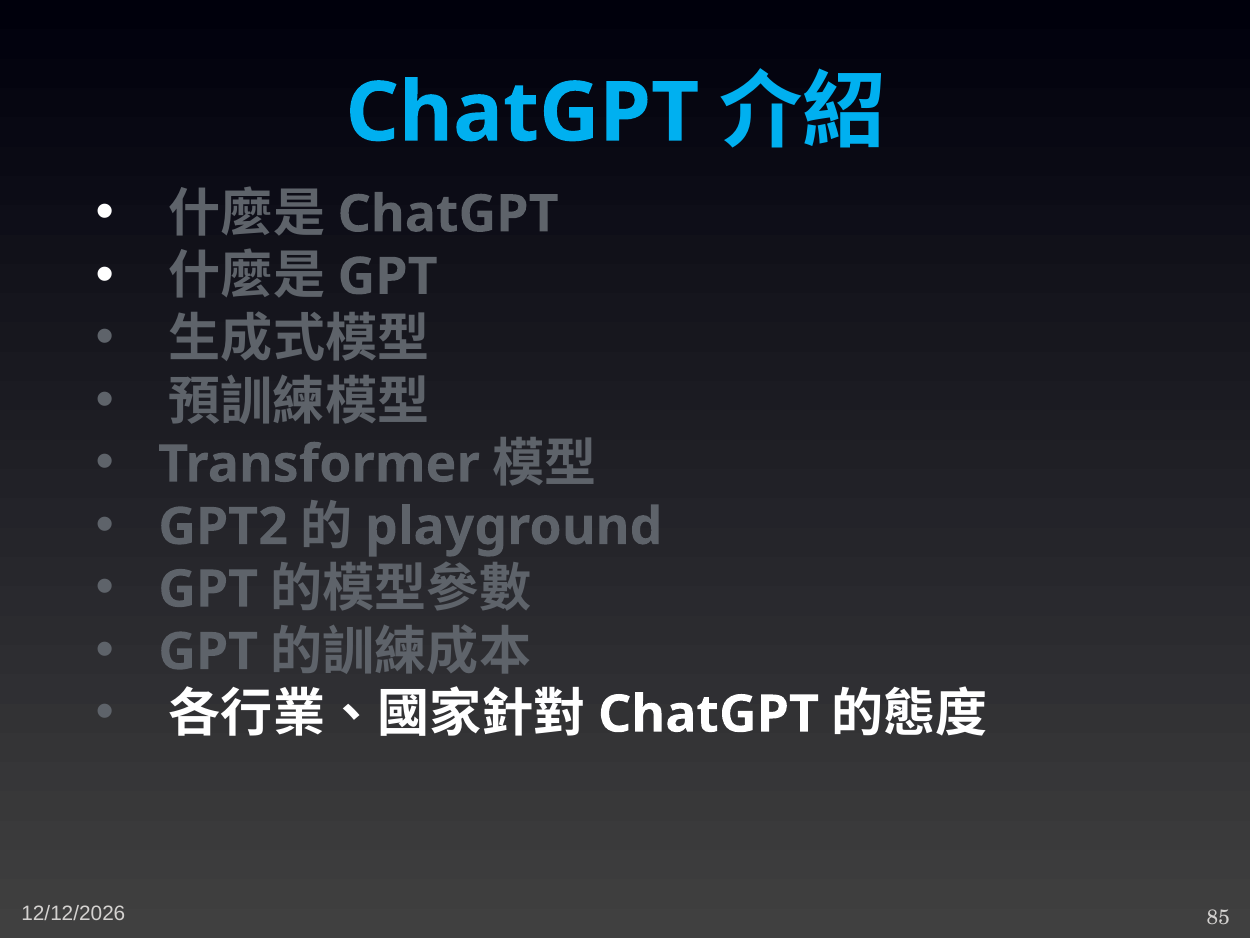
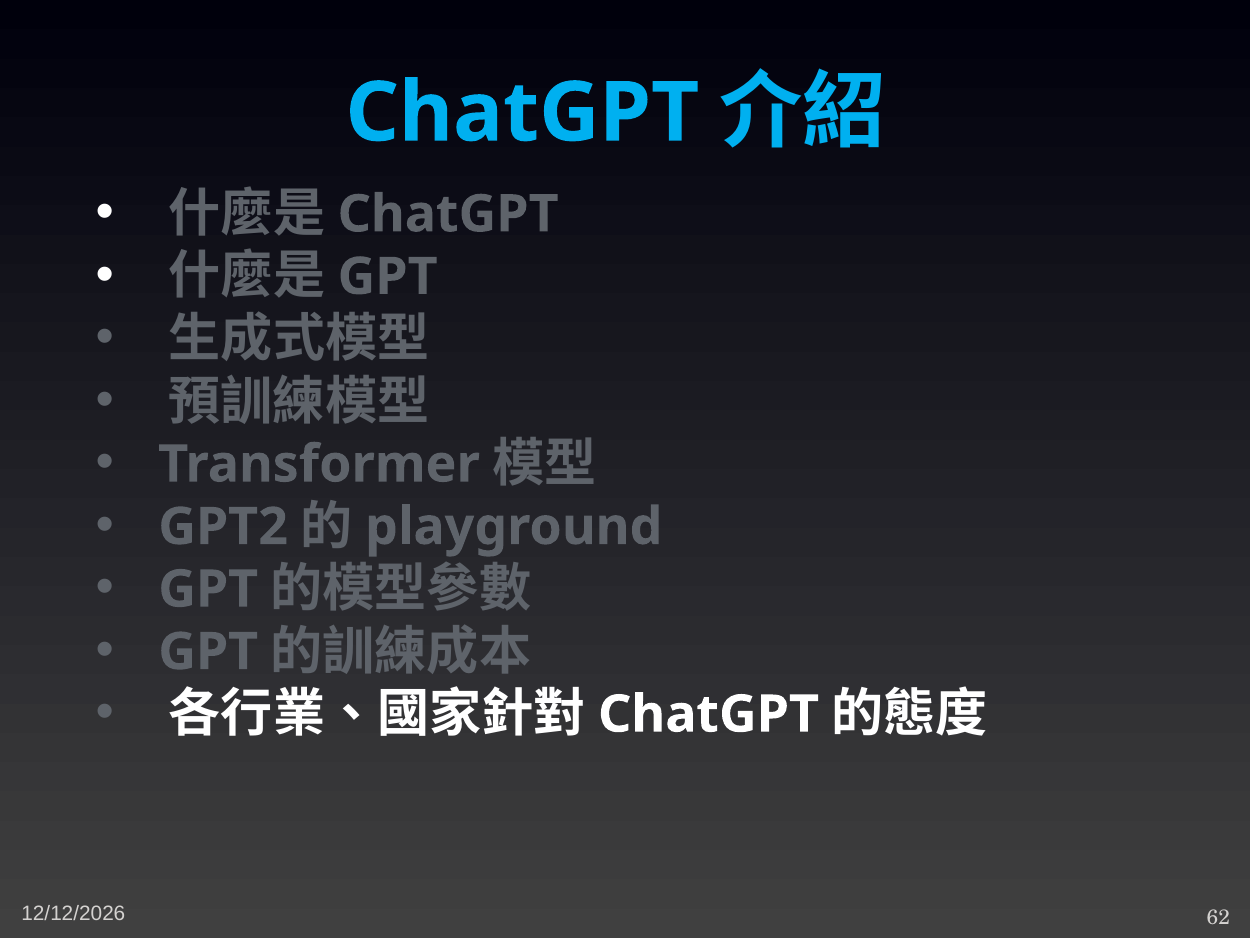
85: 85 -> 62 (1218, 917)
